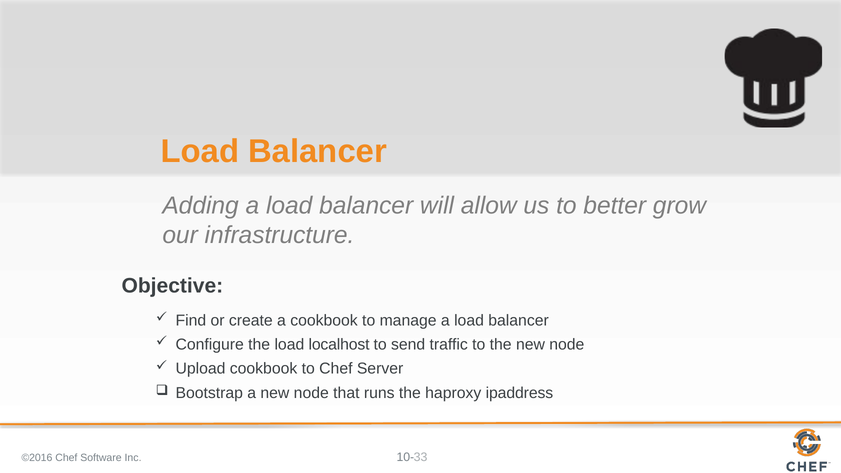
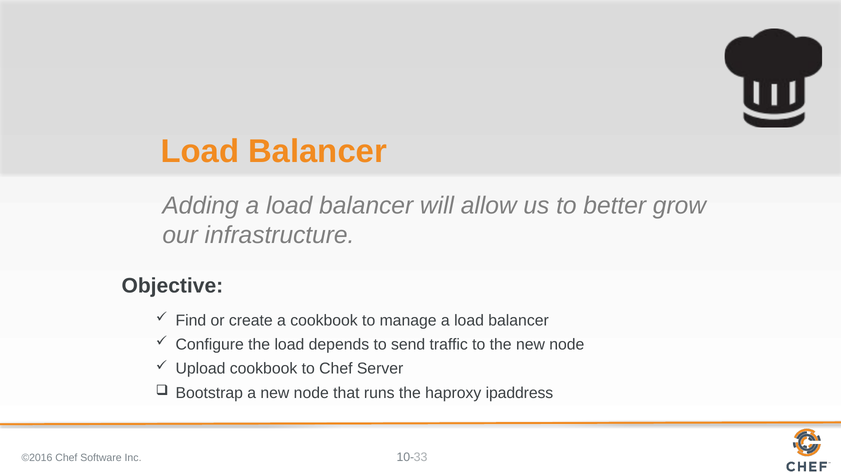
localhost: localhost -> depends (339, 345)
